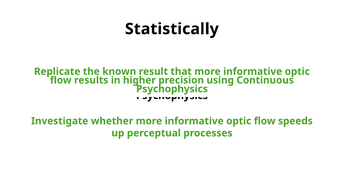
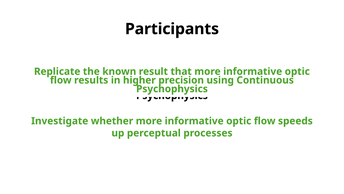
Statistically: Statistically -> Participants (172, 29)
